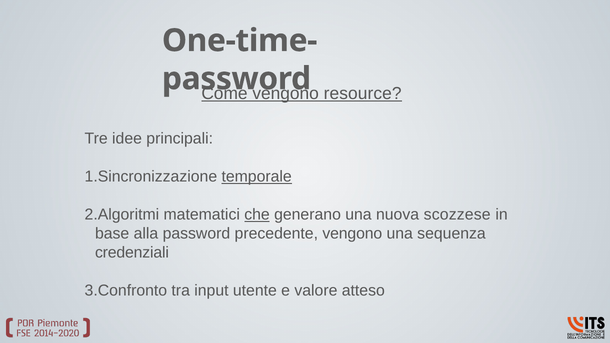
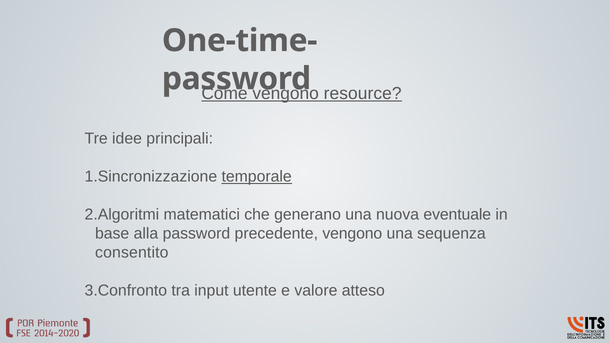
che underline: present -> none (257, 215)
scozzese: scozzese -> eventuale (457, 215)
credenziali: credenziali -> consentito (132, 253)
